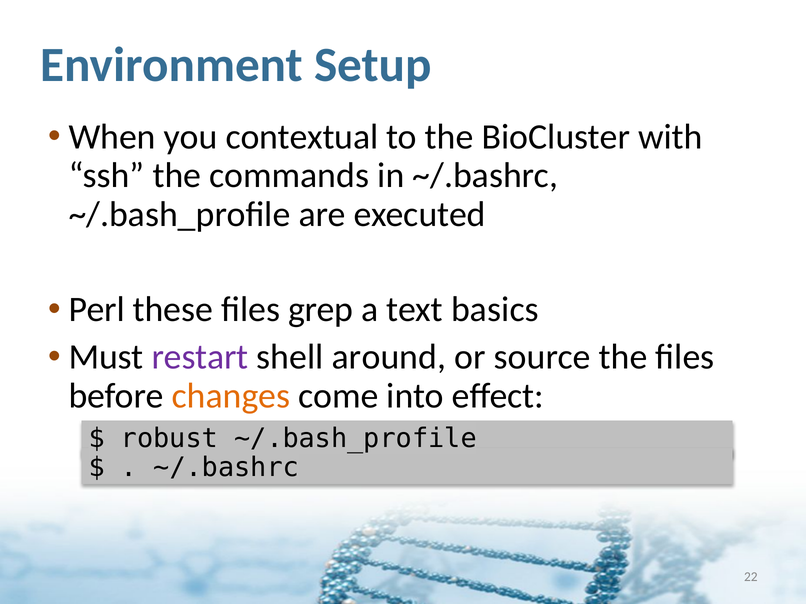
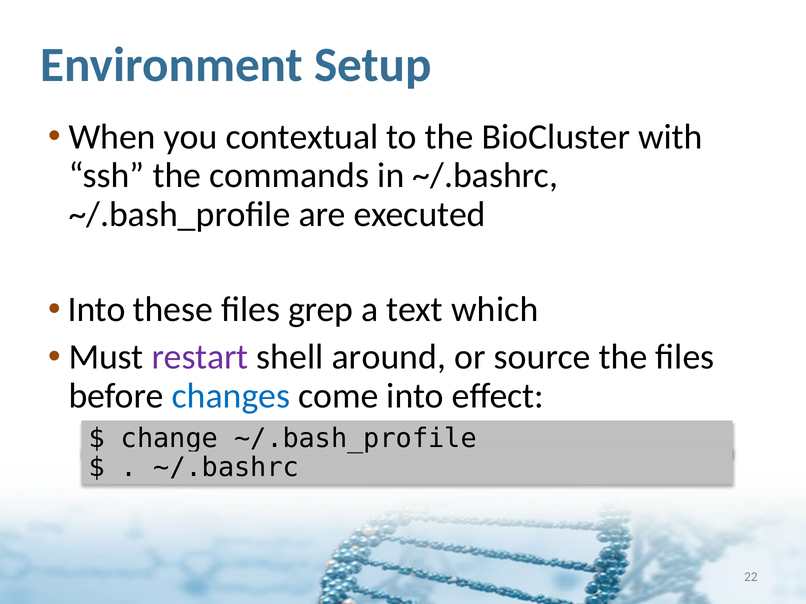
Perl: Perl -> Into (97, 310)
basics: basics -> which (495, 310)
changes colour: orange -> blue (231, 396)
robust: robust -> change (169, 439)
